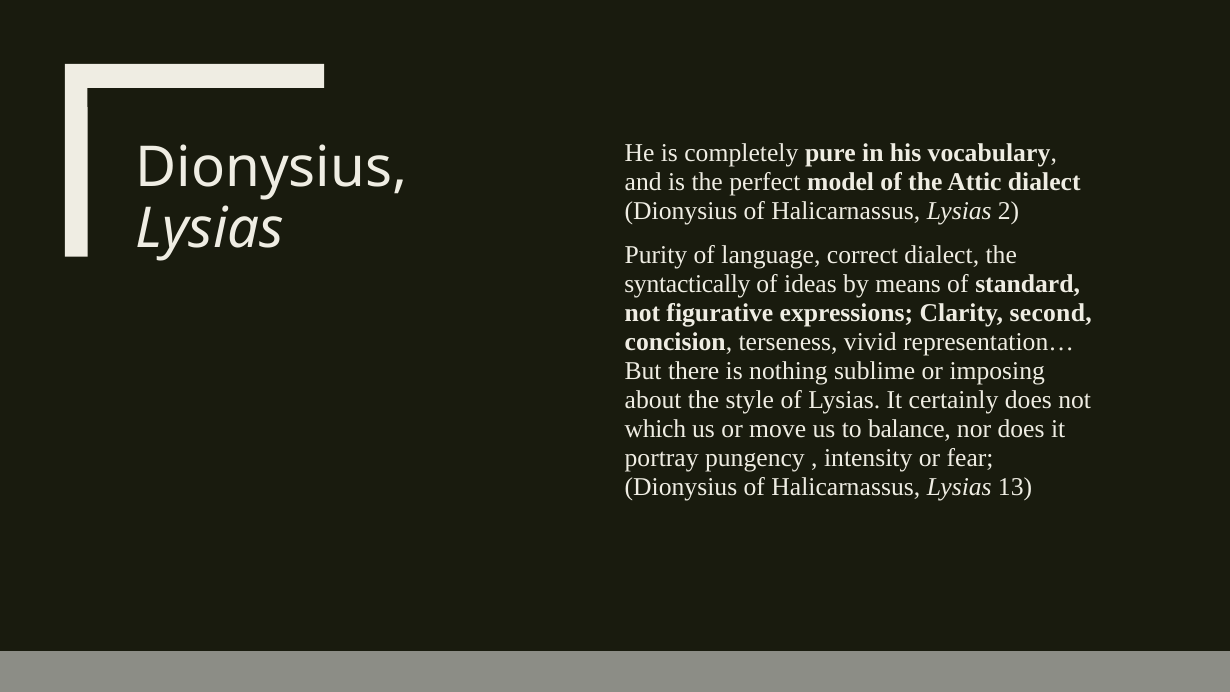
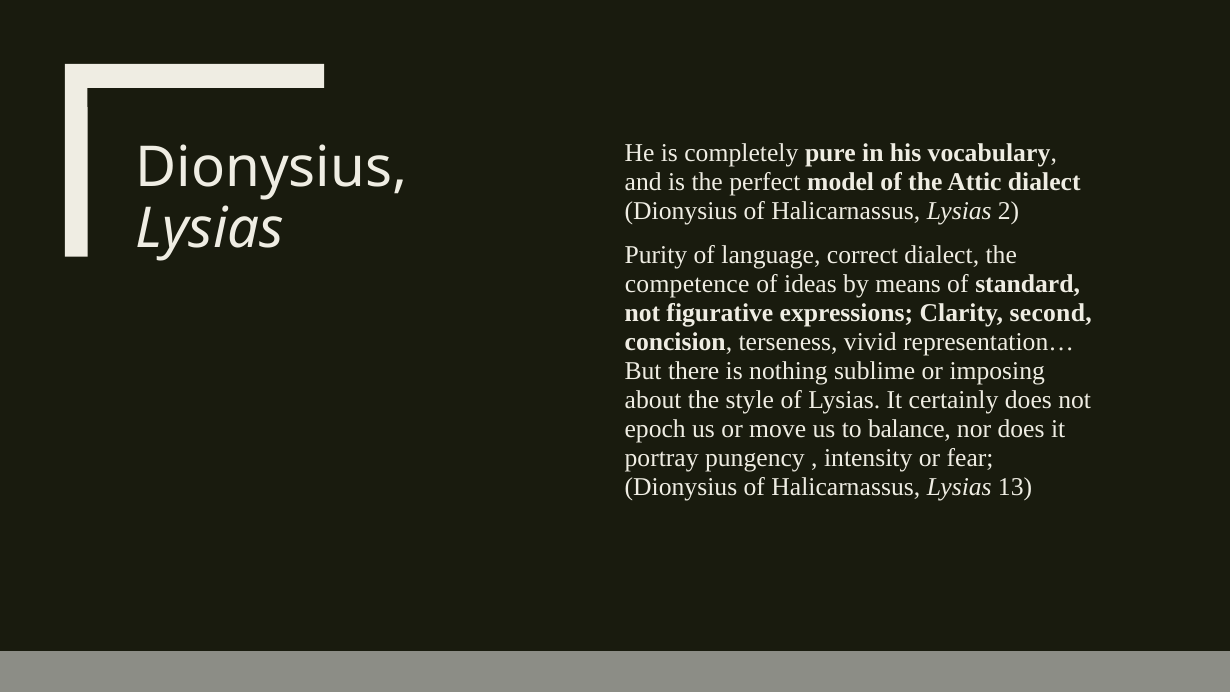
syntactically: syntactically -> competence (687, 284)
which: which -> epoch (655, 429)
